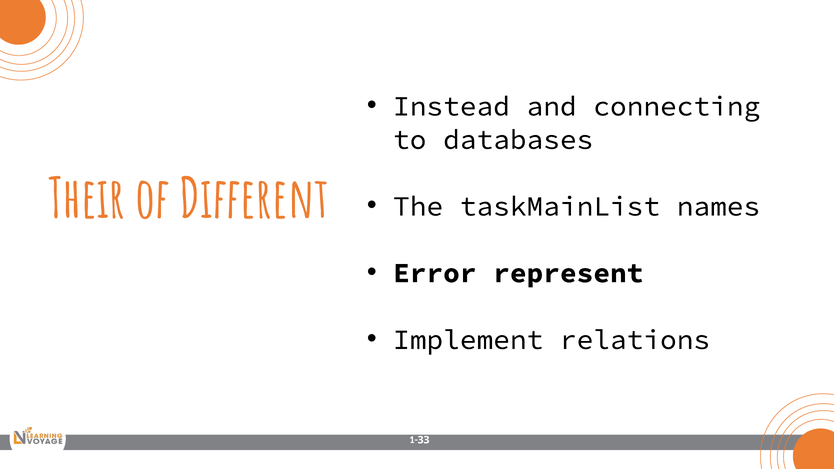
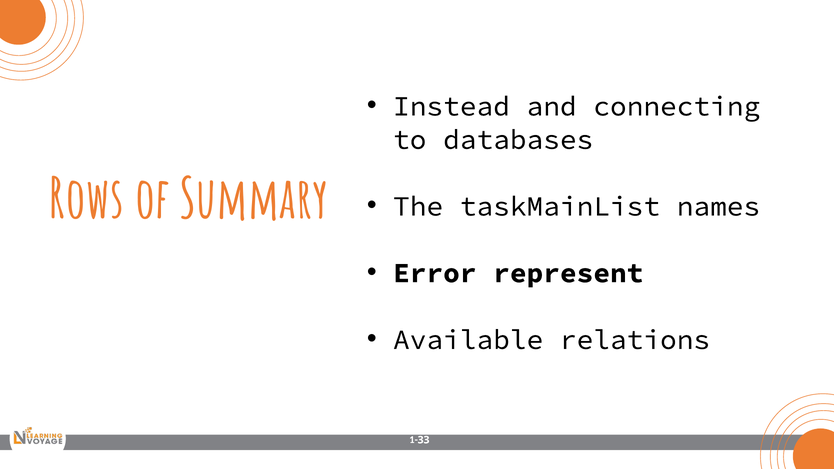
Their: Their -> Rows (87, 200)
Different: Different -> Summary (254, 200)
Implement: Implement -> Available (468, 340)
